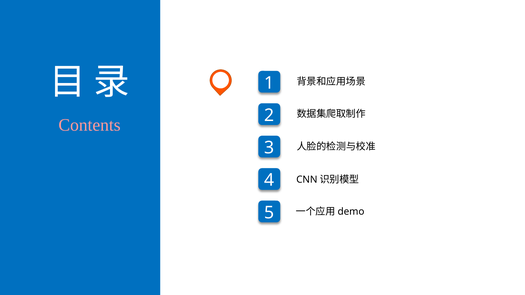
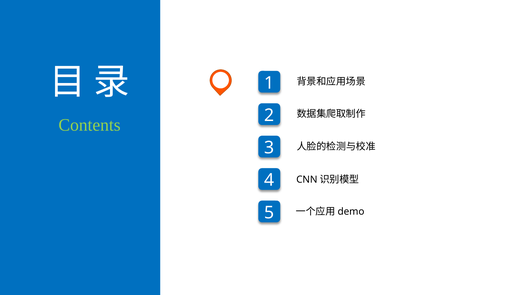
Contents colour: pink -> light green (90, 125)
